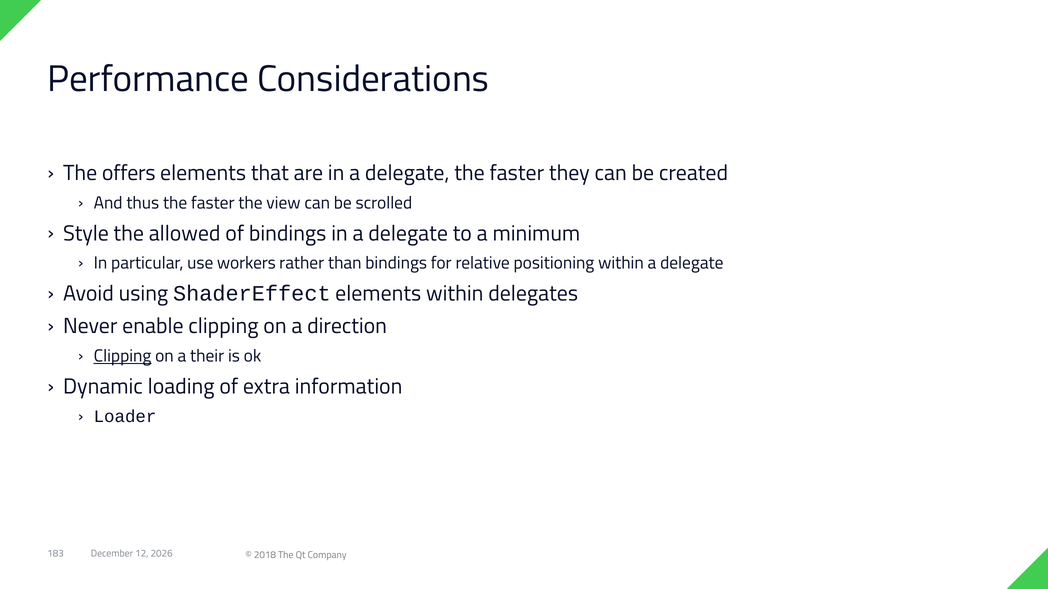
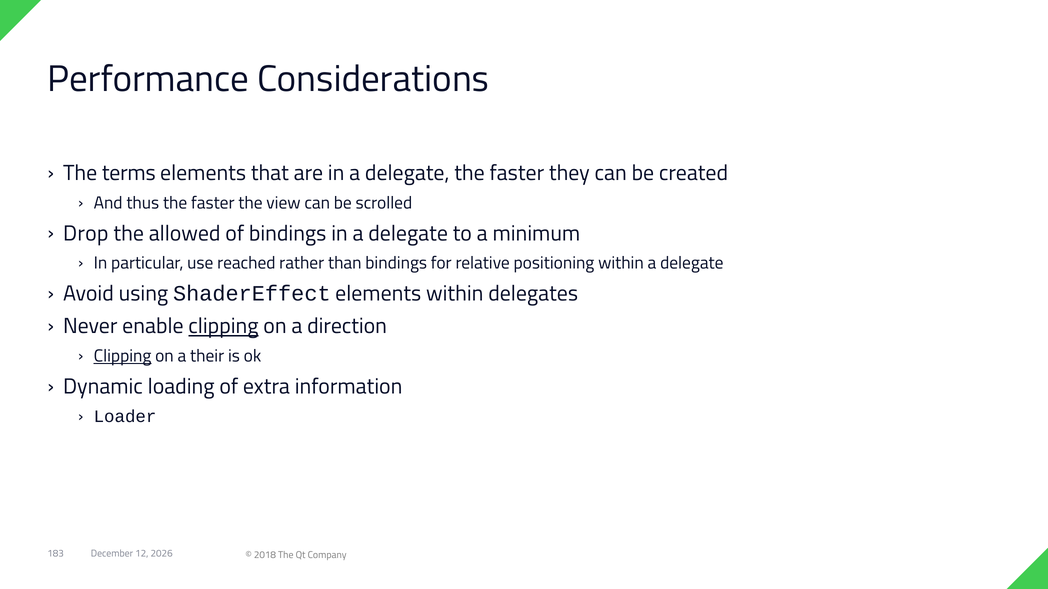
offers: offers -> terms (129, 173)
Style: Style -> Drop (86, 234)
workers: workers -> reached (246, 263)
clipping underline: none -> present (223, 327)
